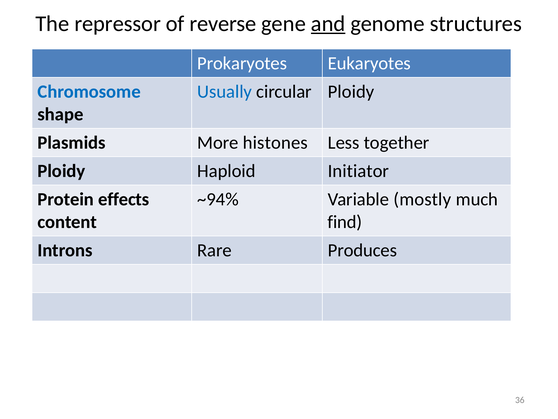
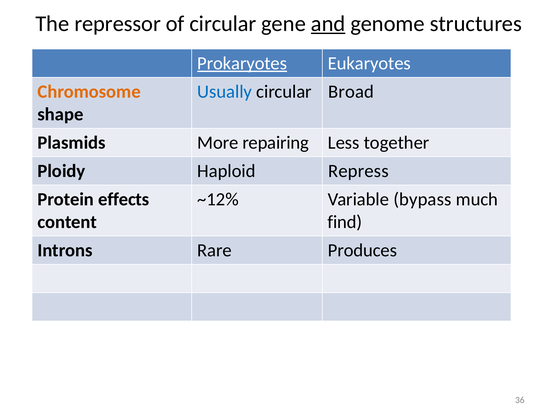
of reverse: reverse -> circular (223, 24)
Prokaryotes underline: none -> present (242, 63)
Chromosome colour: blue -> orange (89, 91)
circular Ploidy: Ploidy -> Broad (351, 91)
histones: histones -> repairing (276, 142)
Initiator: Initiator -> Repress (358, 171)
~94%: ~94% -> ~12% (218, 199)
mostly: mostly -> bypass (422, 199)
